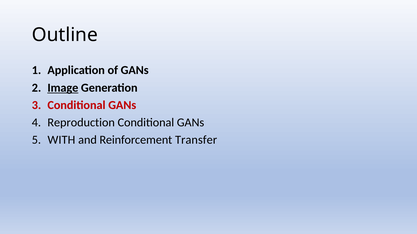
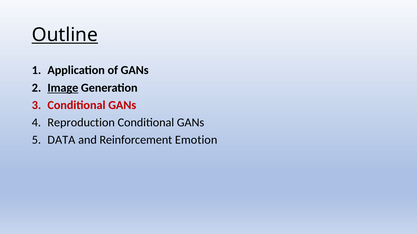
Outline underline: none -> present (65, 35)
WITH: WITH -> DATA (61, 140)
Transfer: Transfer -> Emotion (196, 140)
